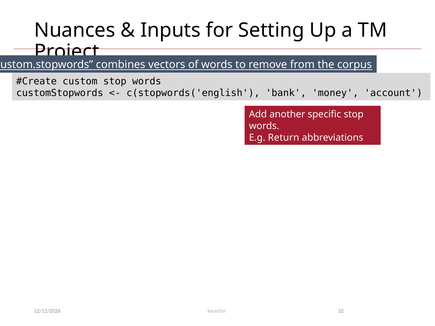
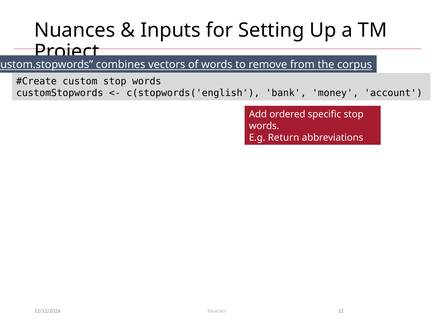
another: another -> ordered (287, 114)
